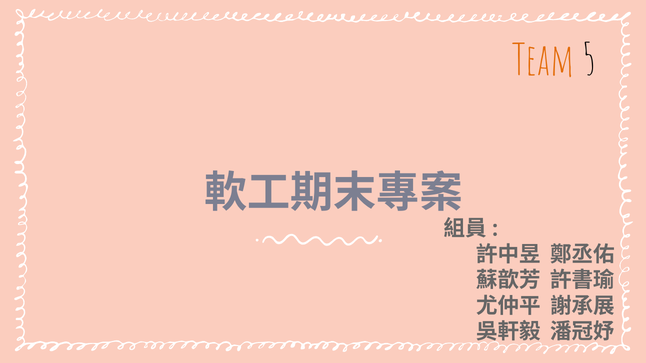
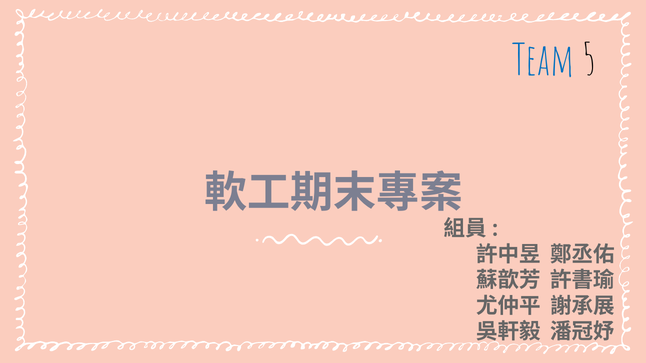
Team colour: orange -> blue (543, 61)
